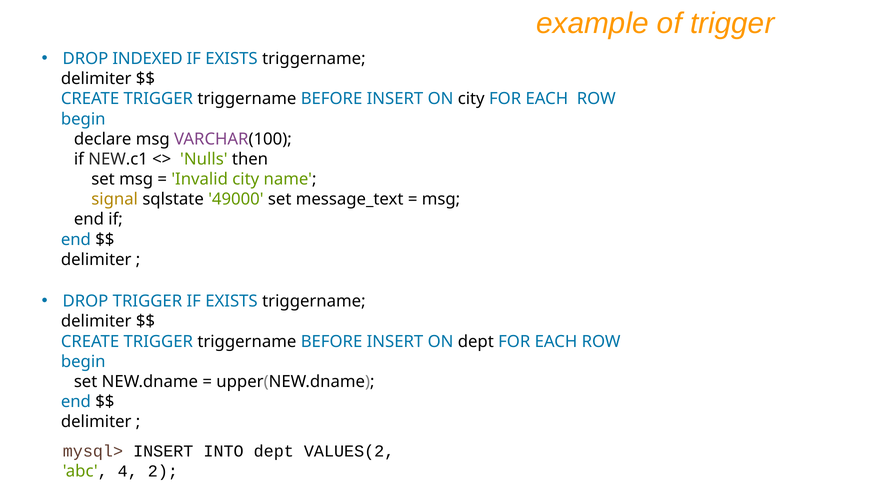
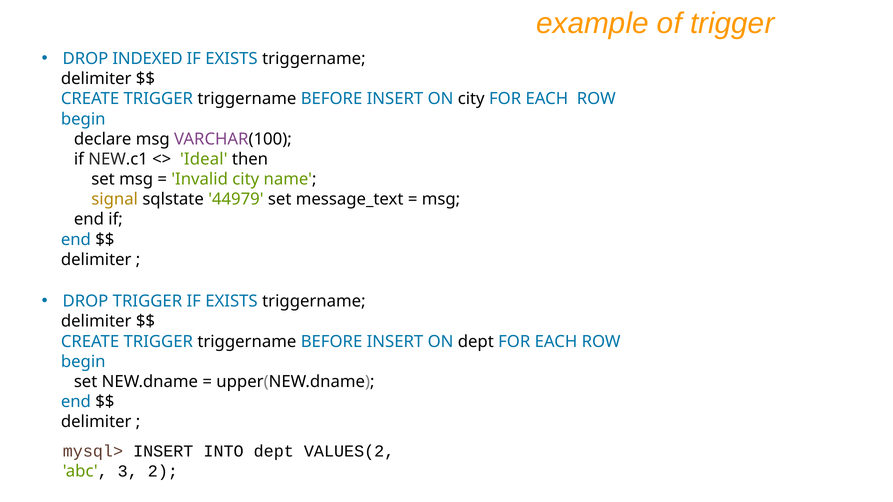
Nulls: Nulls -> Ideal (204, 159)
49000: 49000 -> 44979 (236, 199)
4: 4 -> 3 (128, 472)
